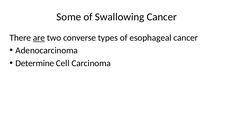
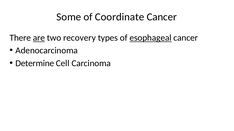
Swallowing: Swallowing -> Coordinate (120, 17)
converse: converse -> recovery (79, 38)
esophageal underline: none -> present (151, 38)
